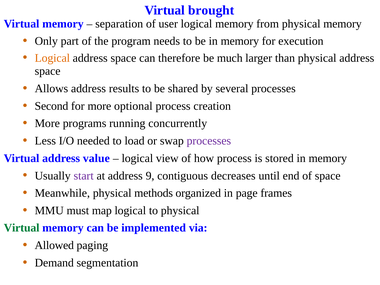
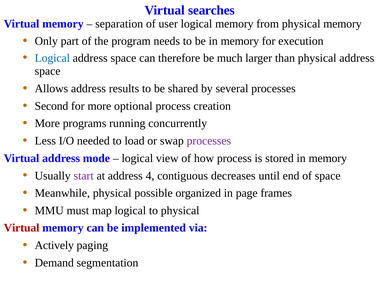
brought: brought -> searches (211, 10)
Logical colour: orange -> blue (52, 58)
value: value -> mode (96, 158)
9: 9 -> 4 (150, 176)
methods: methods -> possible (154, 193)
Virtual colour: green -> red (22, 228)
Allowed: Allowed -> Actively (54, 245)
